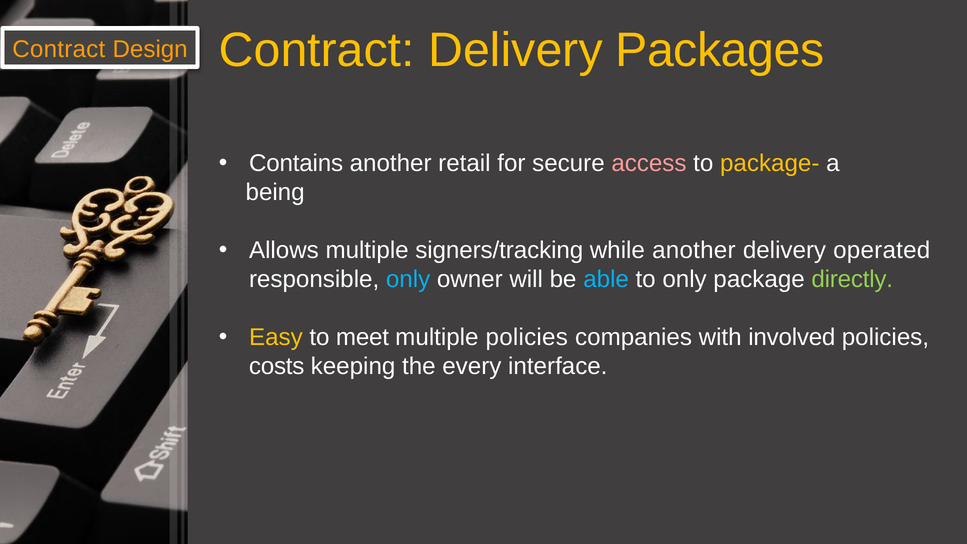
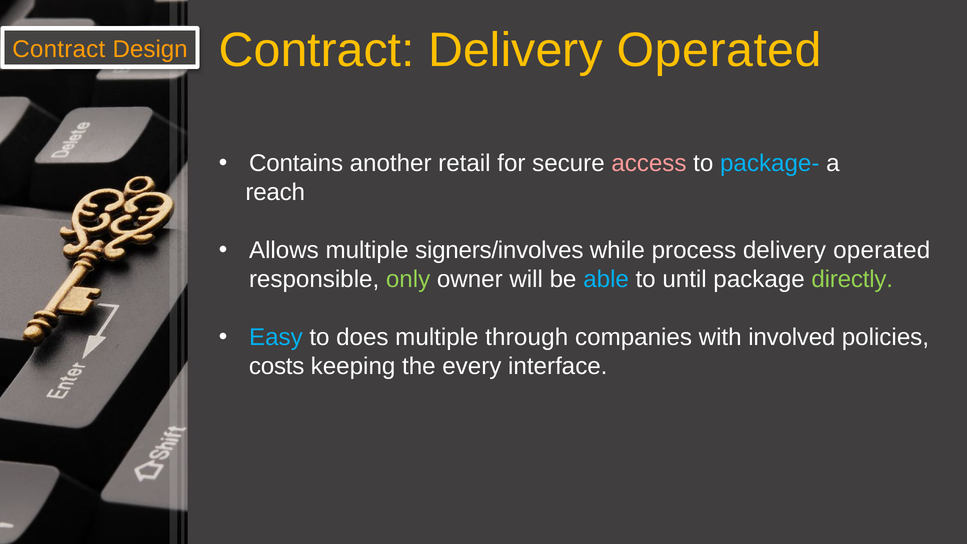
Contract Delivery Packages: Packages -> Operated (719, 50)
package- colour: yellow -> light blue (770, 163)
being: being -> reach (275, 192)
signers/tracking: signers/tracking -> signers/involves (499, 250)
while another: another -> process (694, 250)
only colour: light blue -> light green (408, 279)
to only: only -> until (685, 279)
Easy colour: yellow -> light blue (276, 337)
meet: meet -> does (362, 337)
multiple policies: policies -> through (527, 337)
